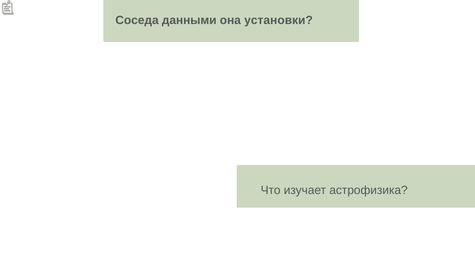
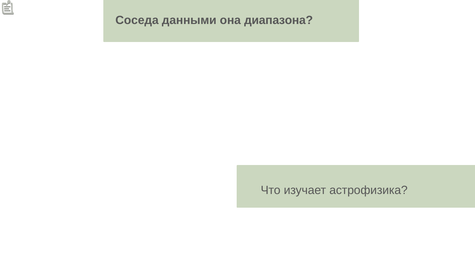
установки: установки -> диапазона (279, 20)
